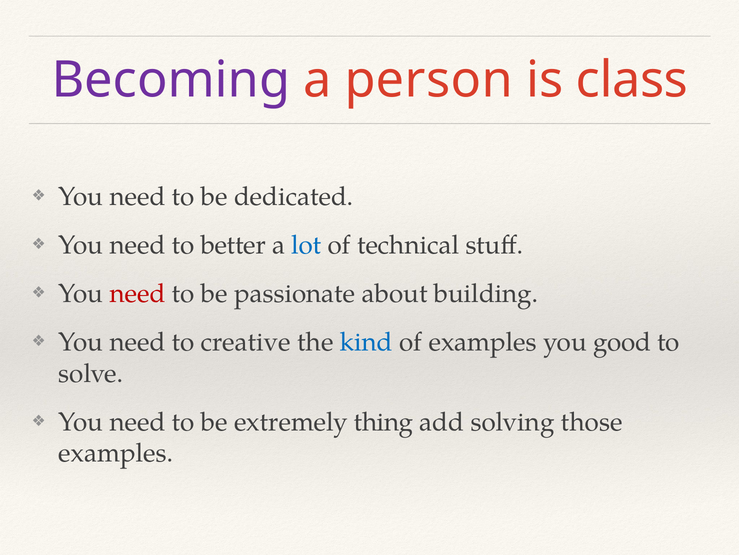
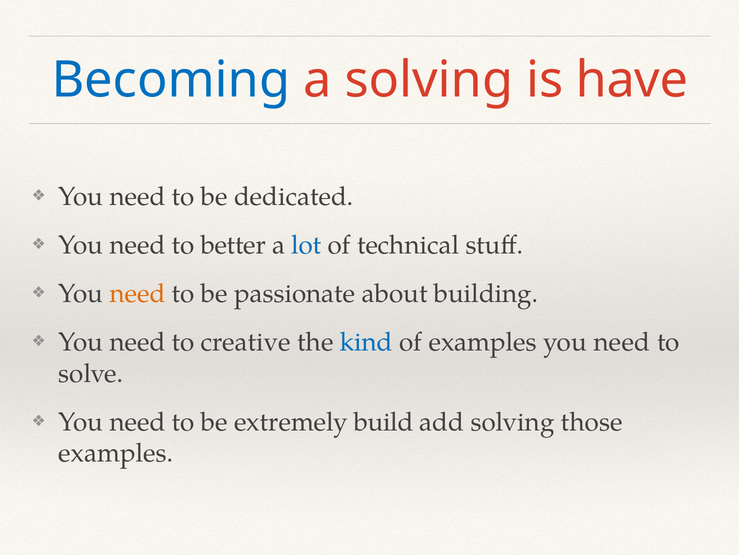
Becoming colour: purple -> blue (171, 80)
a person: person -> solving (429, 80)
class: class -> have (632, 80)
need colour: red -> orange (138, 293)
good: good -> need (622, 342)
thing: thing -> build (384, 421)
